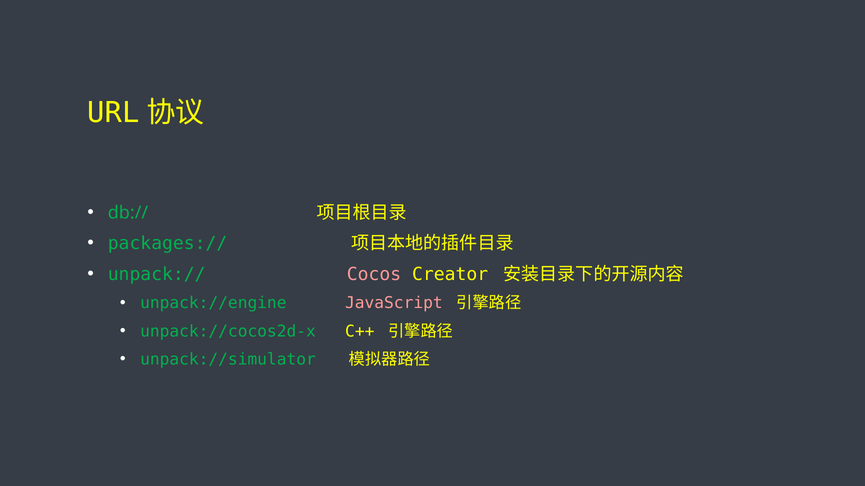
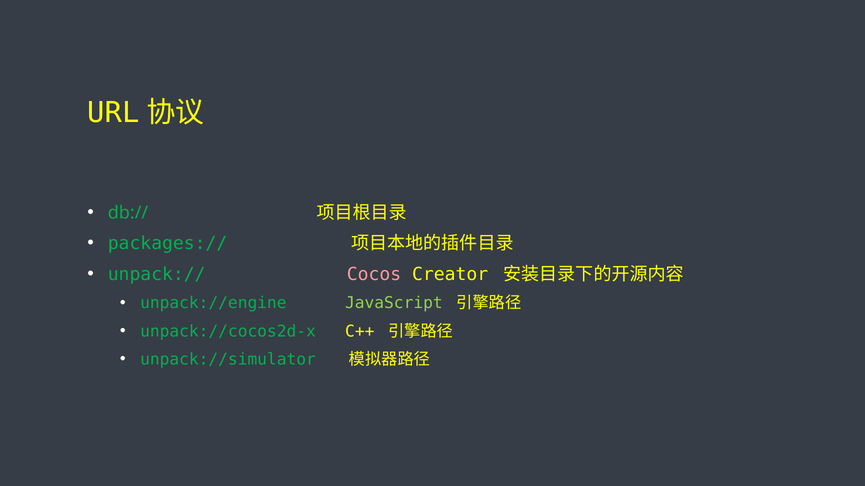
JavaScript colour: pink -> light green (394, 303)
